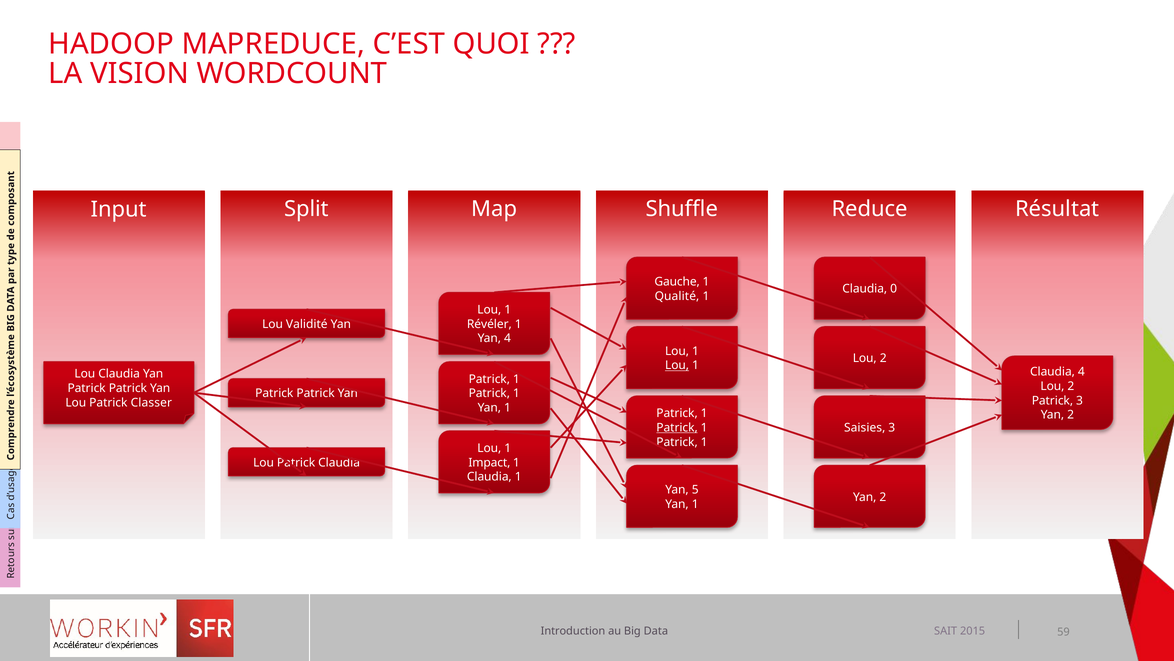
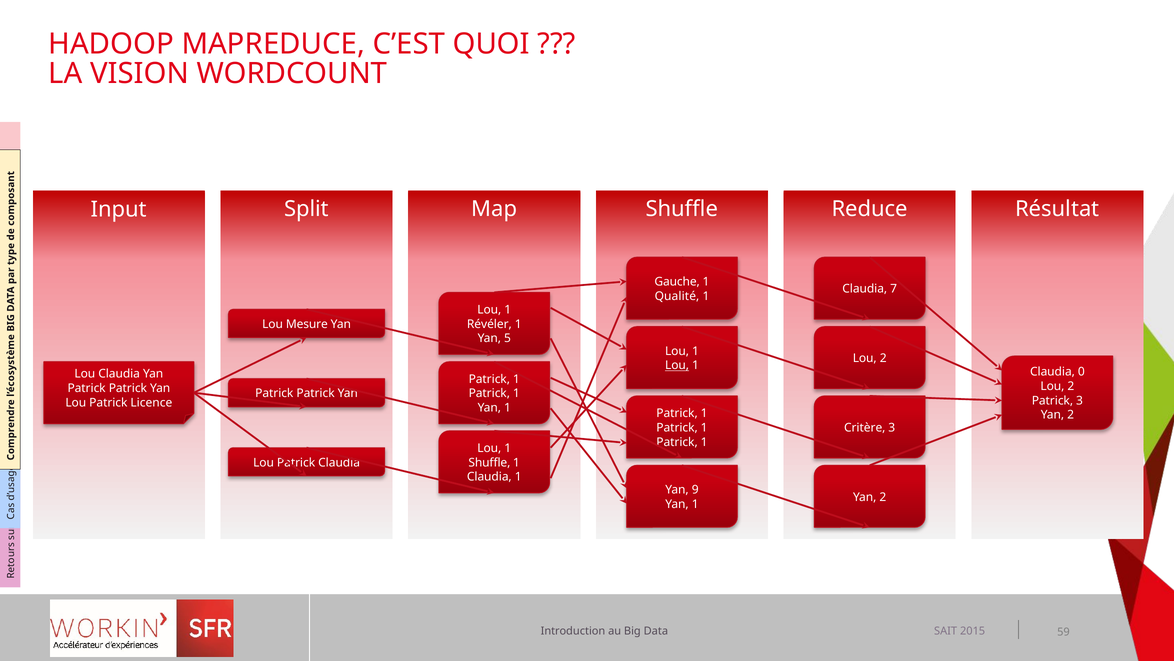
0: 0 -> 7 (894, 289)
Validité: Validité -> Mesure (307, 324)
Yan 4: 4 -> 5 (507, 338)
Claudia 4: 4 -> 0 (1081, 372)
Classer: Classer -> Licence (151, 402)
Patrick underline: present -> none (677, 427)
Saisies: Saisies -> Critère (865, 427)
Impact: Impact -> Shuffle (489, 462)
5: 5 -> 9 (695, 489)
